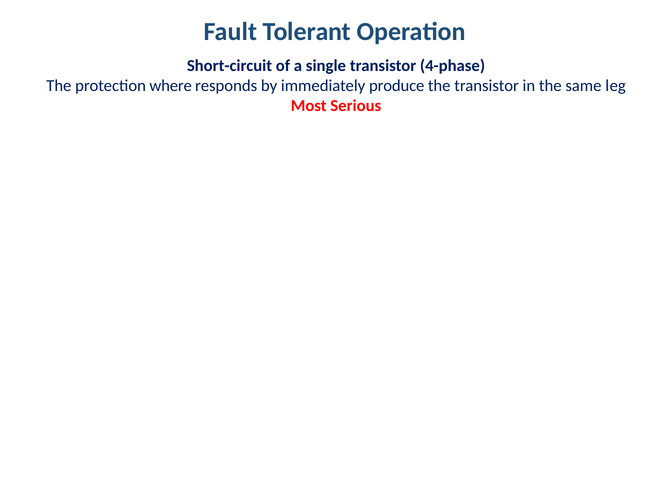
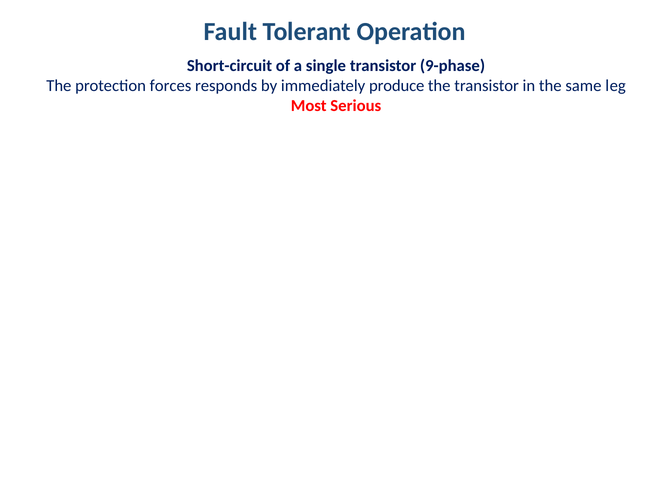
4-phase: 4-phase -> 9-phase (453, 66)
where: where -> forces (171, 86)
